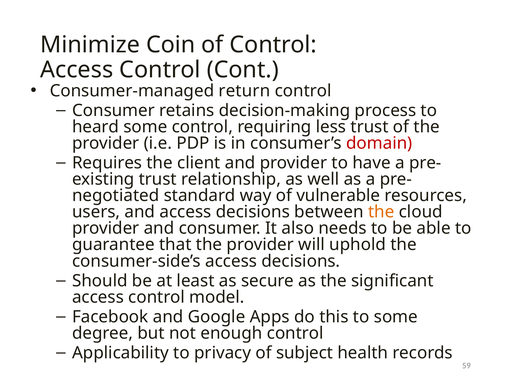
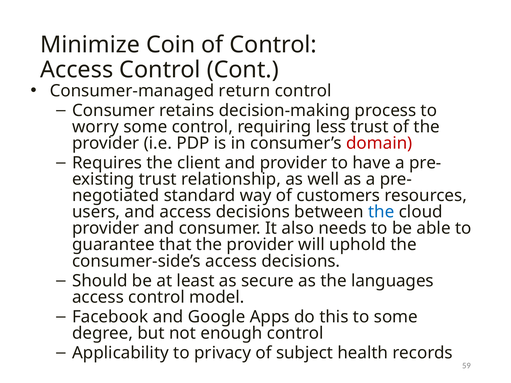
heard: heard -> worry (95, 127)
vulnerable: vulnerable -> customers (338, 196)
the colour: orange -> blue (381, 212)
significant: significant -> languages (392, 281)
